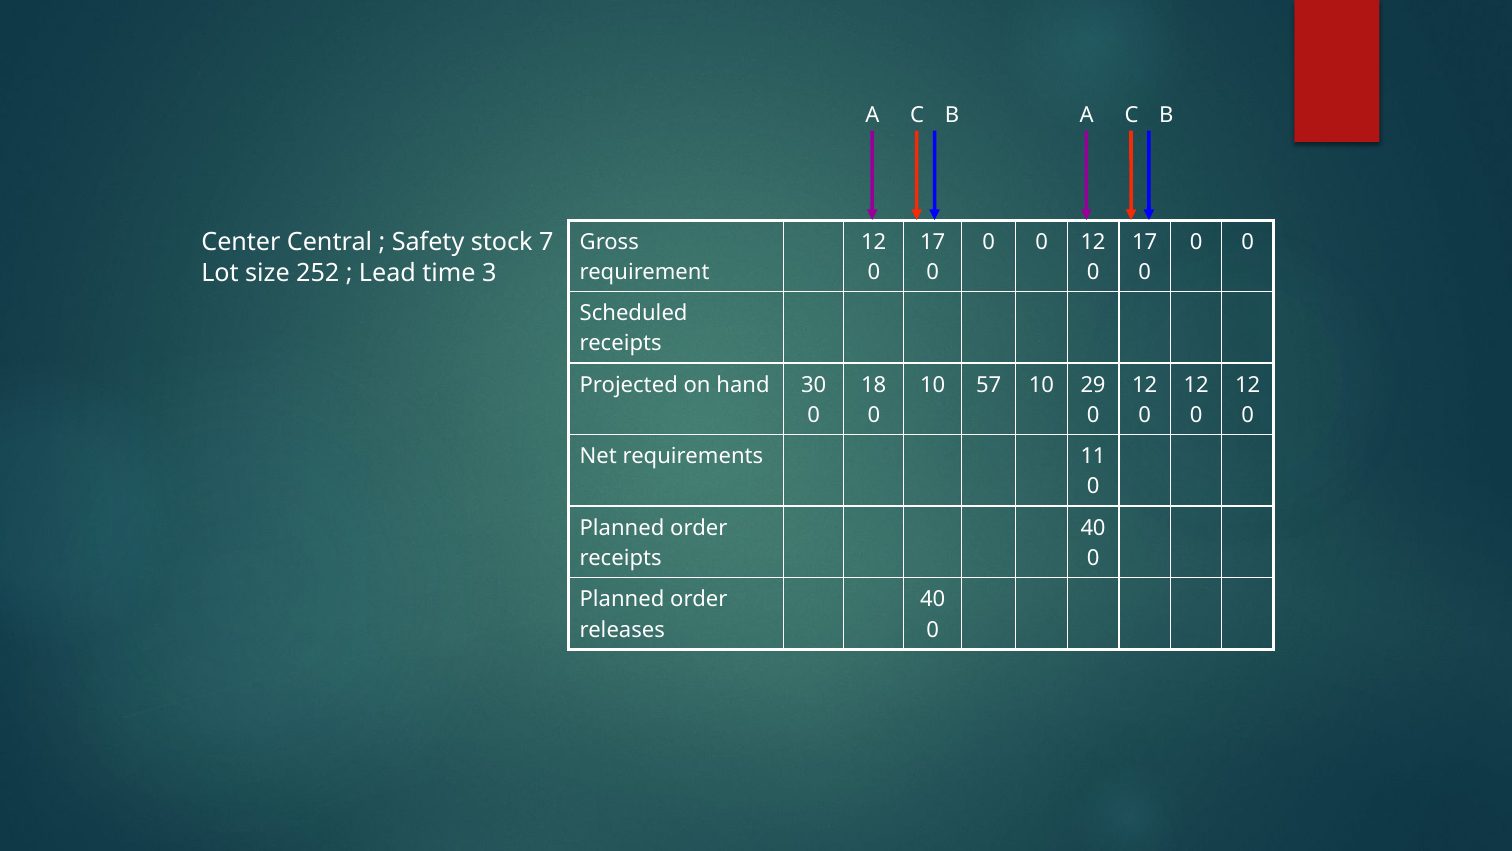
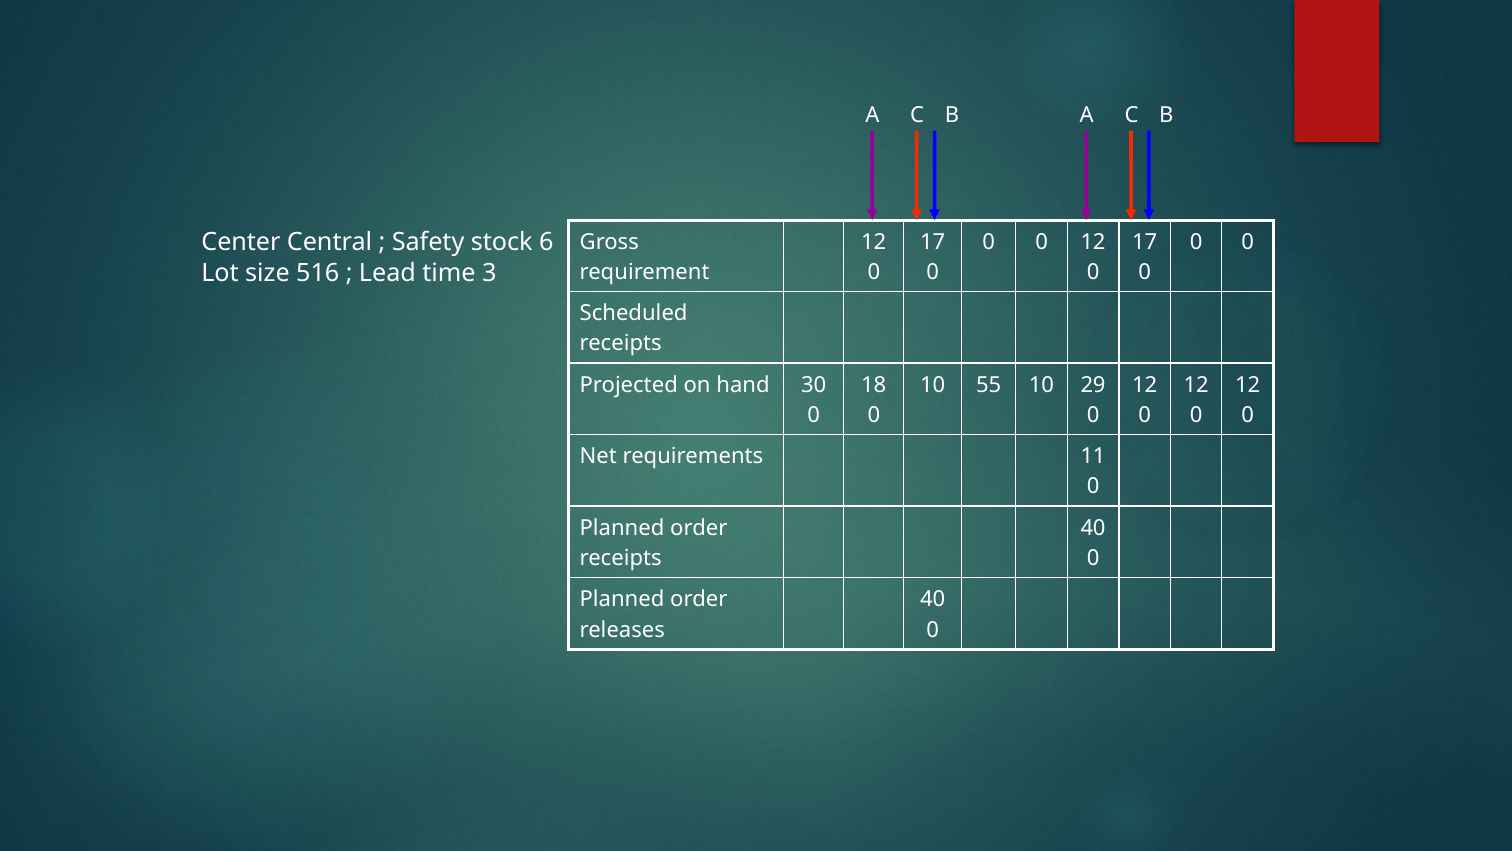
7: 7 -> 6 (546, 242)
252: 252 -> 516 (318, 273)
57: 57 -> 55 (989, 385)
